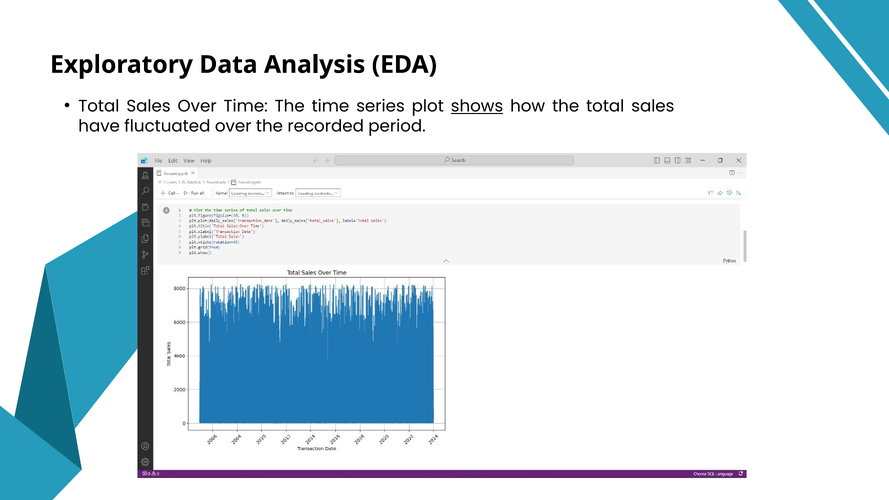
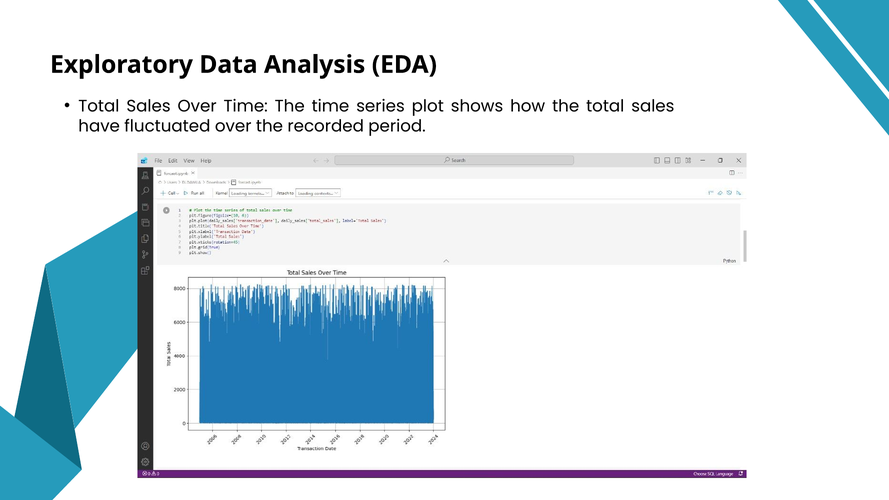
shows underline: present -> none (477, 106)
